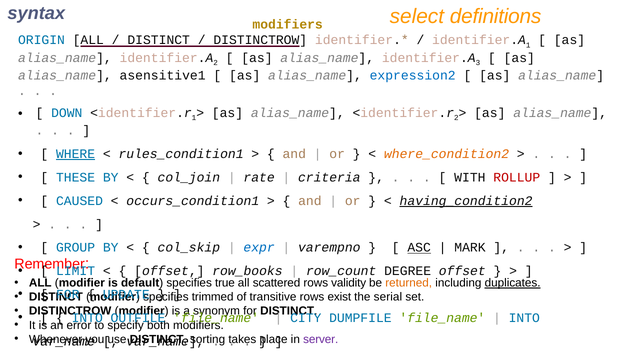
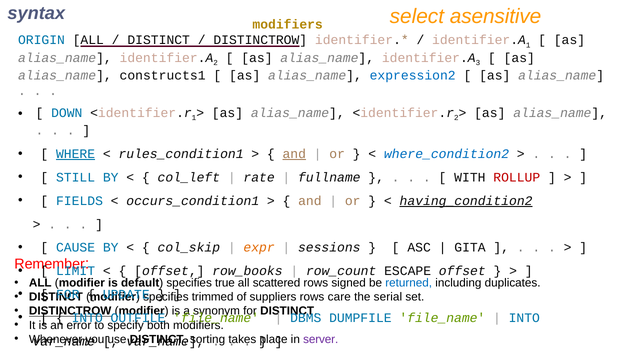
definitions: definitions -> asensitive (496, 16)
asensitive1: asensitive1 -> constructs1 (163, 75)
and underline: none -> present (294, 154)
where_condition2 colour: orange -> blue (447, 154)
THESE: THESE -> STILL (76, 177)
col_join: col_join -> col_left (189, 177)
criteria: criteria -> fullname (329, 177)
CAUSED: CAUSED -> FIELDS (79, 201)
GROUP: GROUP -> CAUSE (76, 248)
expr colour: blue -> orange (259, 248)
varempno: varempno -> sessions (329, 248)
ASC underline: present -> none (419, 248)
MARK: MARK -> GITA (470, 248)
DEGREE: DEGREE -> ESCAPE (408, 271)
validity: validity -> signed (349, 283)
returned colour: orange -> blue (409, 283)
duplicates underline: present -> none (513, 283)
transitive: transitive -> suppliers (273, 297)
exist: exist -> care (339, 297)
DISTINCTROW underline: none -> present (70, 311)
CITY: CITY -> DBMS (306, 318)
